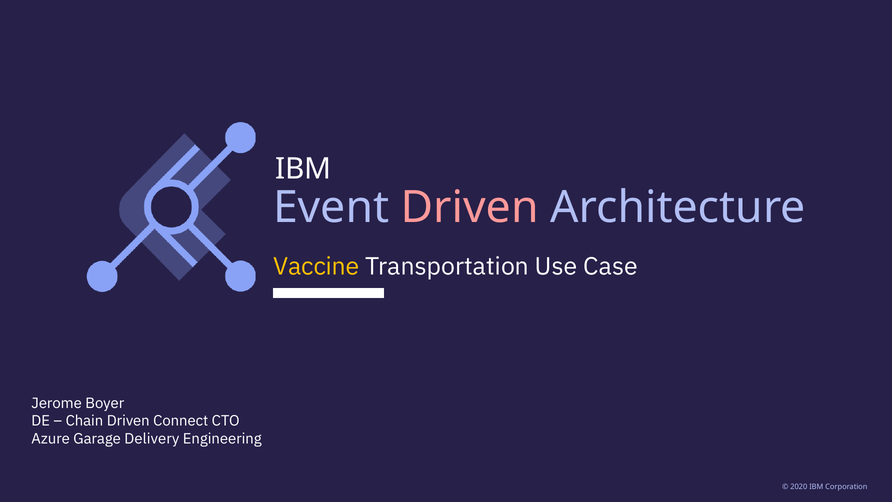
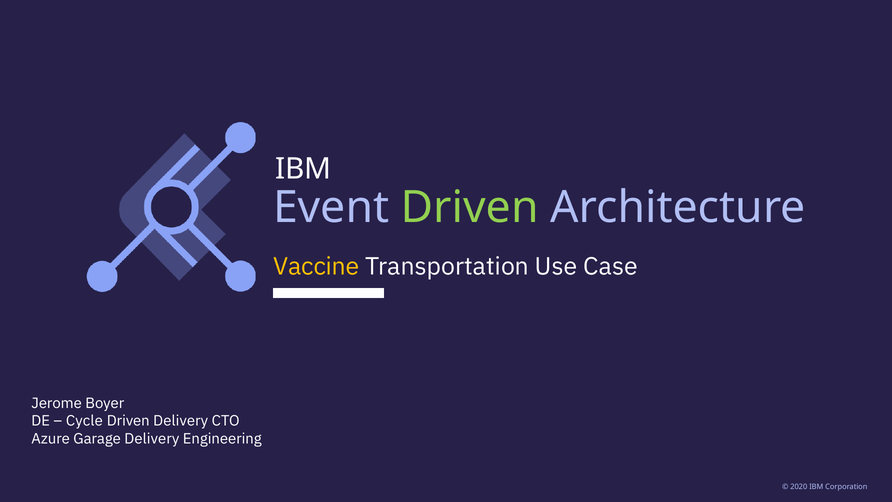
Driven colour: pink -> light green (470, 208)
Chain: Chain -> Cycle (84, 421)
Driven Connect: Connect -> Delivery (181, 421)
